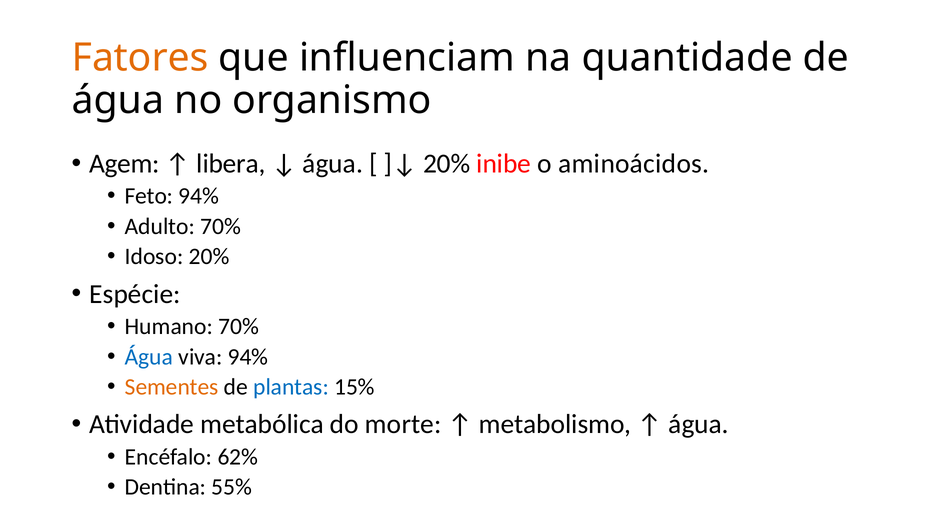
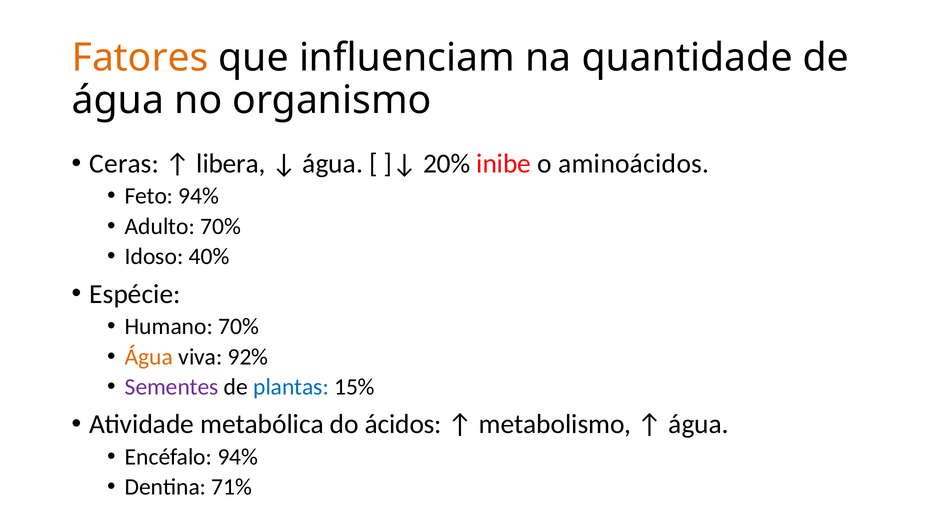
Agem: Agem -> Ceras (124, 163)
Idoso 20%: 20% -> 40% (209, 257)
Água colour: blue -> orange (149, 357)
viva 94%: 94% -> 92% (248, 357)
Sementes colour: orange -> purple (172, 387)
morte: morte -> ácidos (403, 424)
Encéfalo 62%: 62% -> 94% (238, 457)
55%: 55% -> 71% (232, 487)
